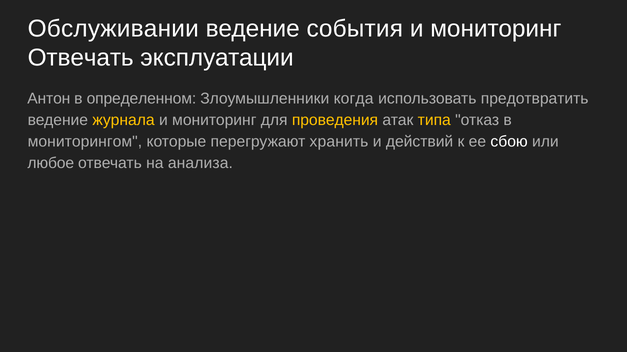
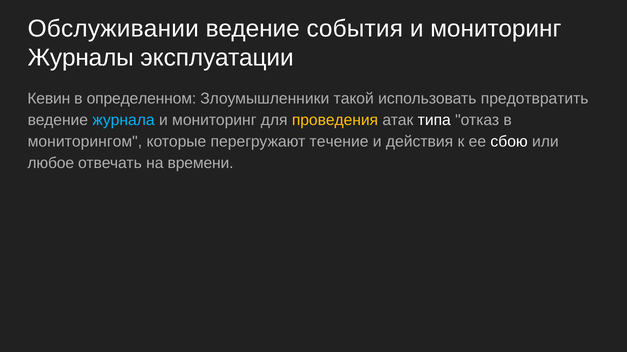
Отвечать: Отвечать -> Журналы (81, 58)
Антон: Антон -> Кевин (49, 99)
когда: когда -> такой (354, 99)
журнала colour: yellow -> light blue (124, 120)
типа colour: yellow -> white (434, 120)
хранить: хранить -> течение (339, 142)
действий: действий -> действия (420, 142)
анализа: анализа -> времени (201, 163)
